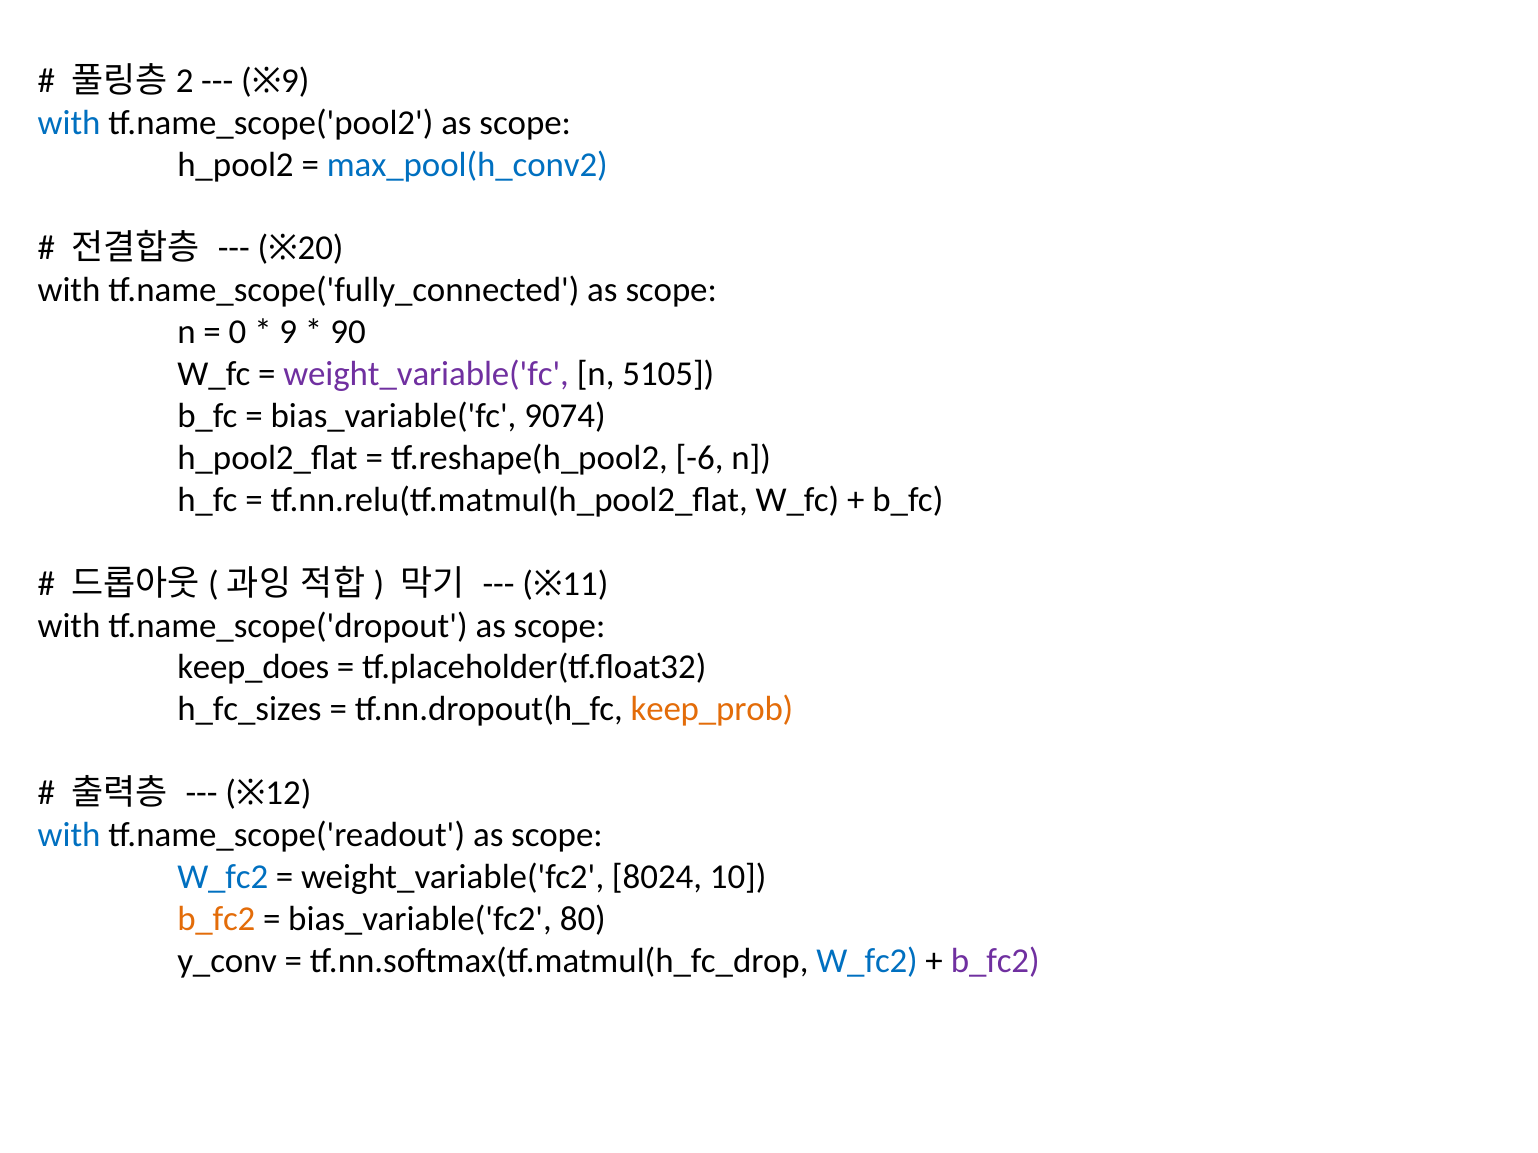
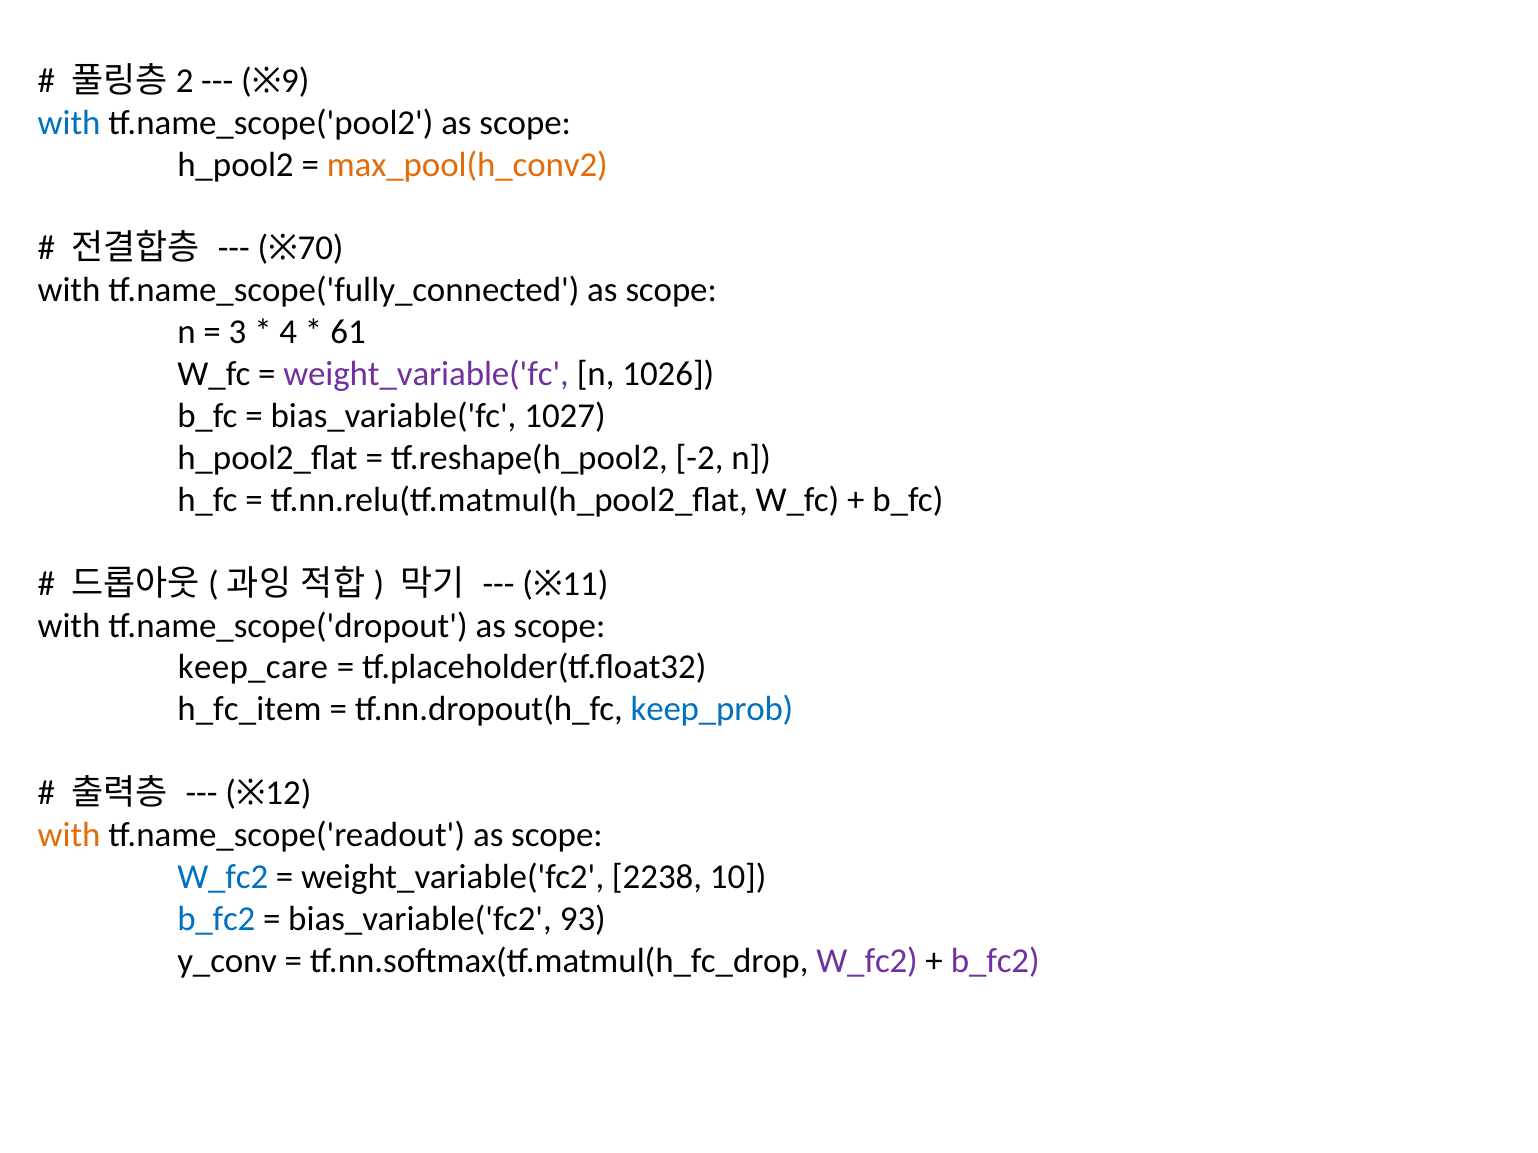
max_pool(h_conv2 colour: blue -> orange (467, 165)
20: 20 -> 70 (321, 249)
0: 0 -> 3 (238, 332)
9: 9 -> 4 (288, 332)
90: 90 -> 61 (348, 332)
5105: 5105 -> 1026 (668, 374)
9074: 9074 -> 1027 (565, 416)
-6: -6 -> -2 (700, 458)
keep_does: keep_does -> keep_care (253, 668)
h_fc_sizes: h_fc_sizes -> h_fc_item (249, 710)
keep_prob colour: orange -> blue (712, 710)
with colour: blue -> orange (69, 835)
8024: 8024 -> 2238 (657, 877)
b_fc2 colour: orange -> blue (216, 919)
80: 80 -> 93 (583, 919)
W_fc2 colour: blue -> purple (867, 961)
